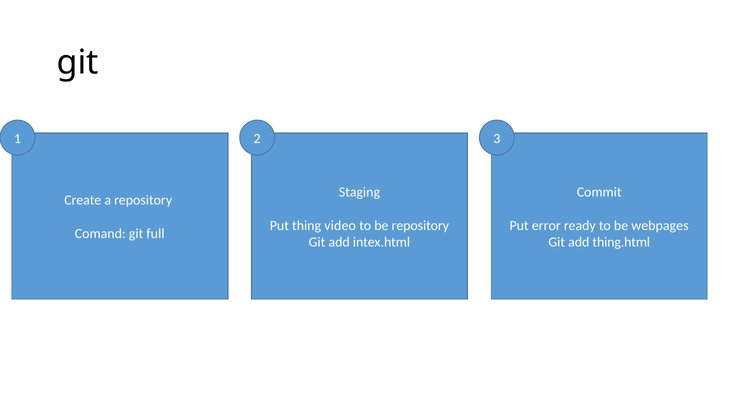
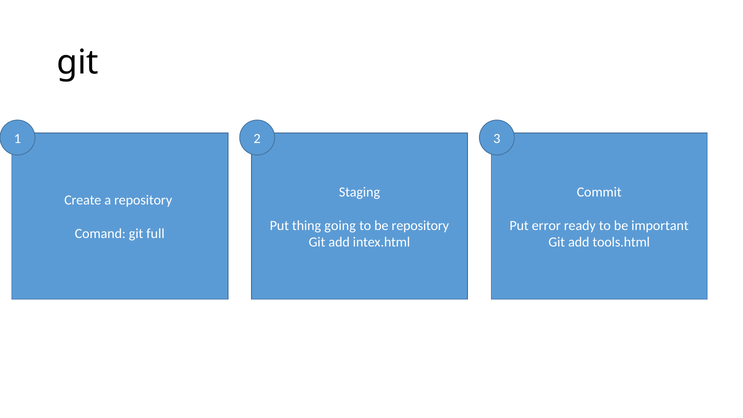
video: video -> going (340, 225)
webpages: webpages -> important (660, 225)
thing.html: thing.html -> tools.html (621, 242)
